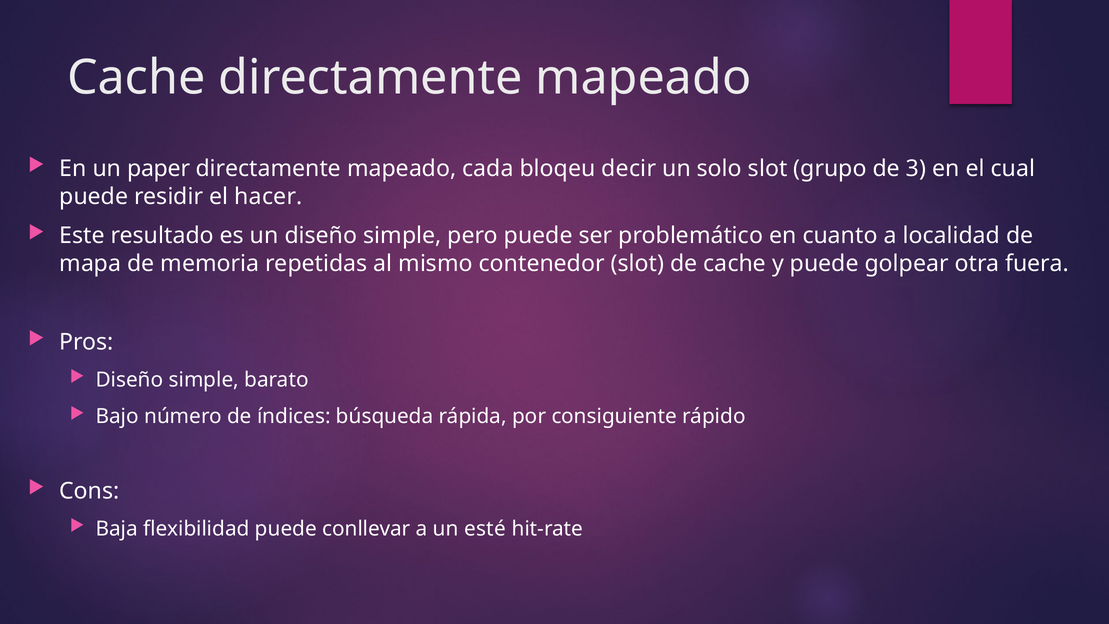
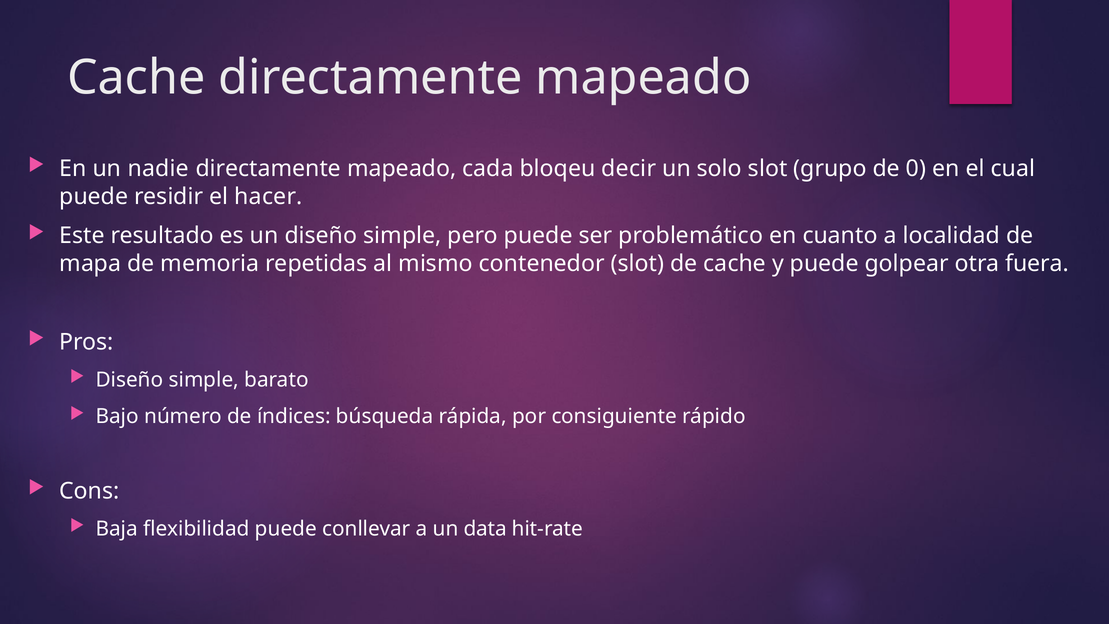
paper: paper -> nadie (158, 169)
3: 3 -> 0 (916, 169)
esté: esté -> data (485, 529)
